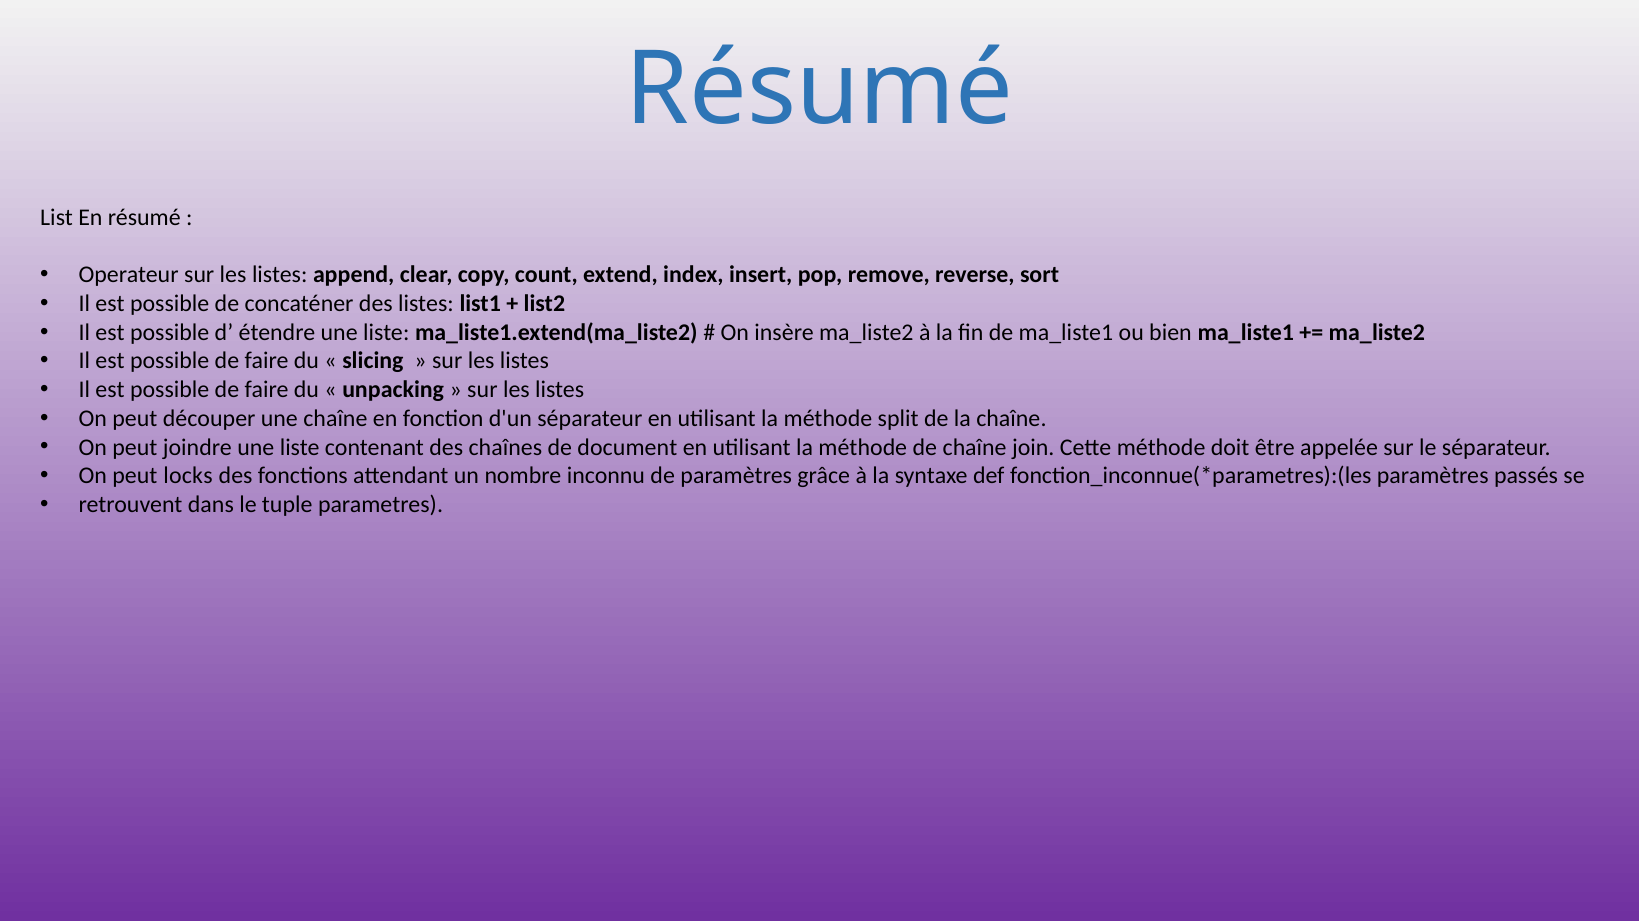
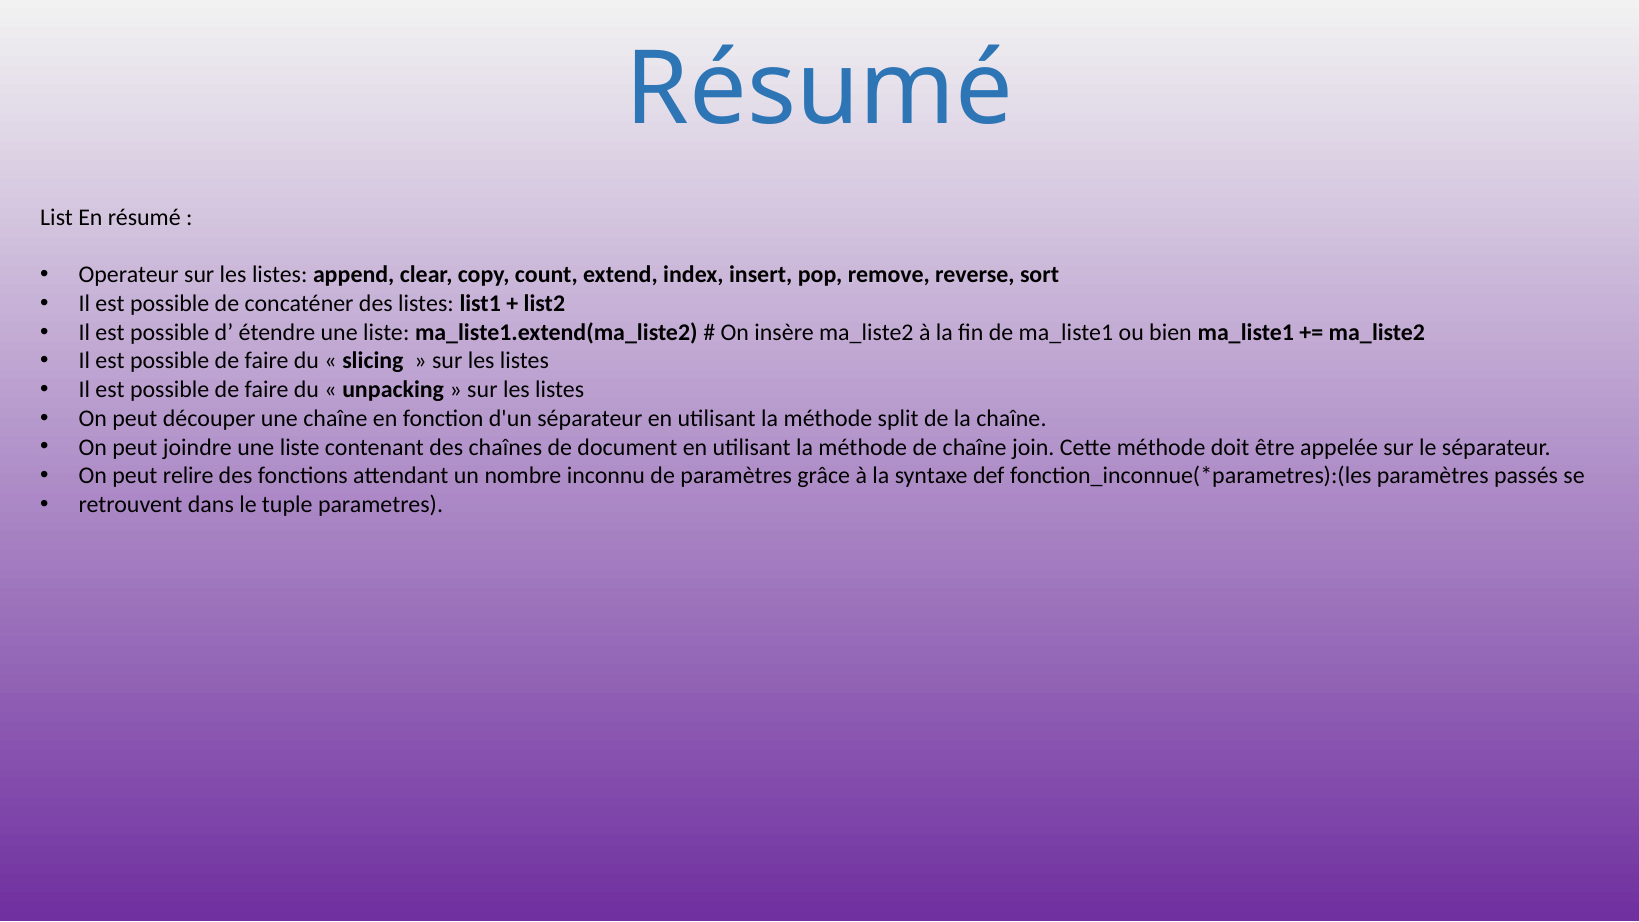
locks: locks -> relire (188, 476)
